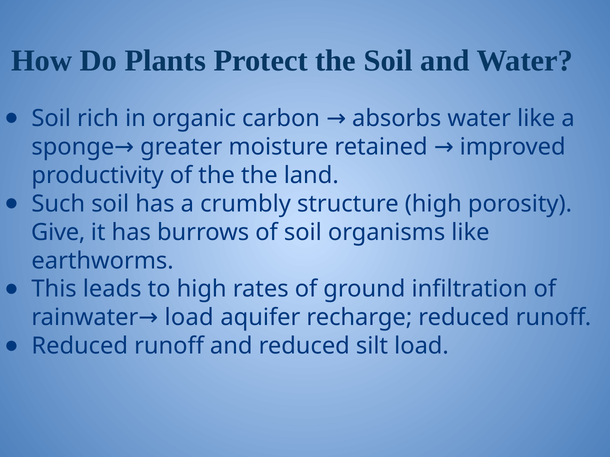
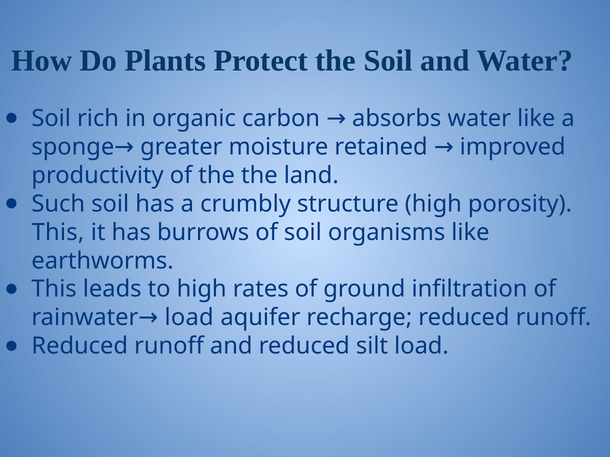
Give: Give -> This (58, 233)
